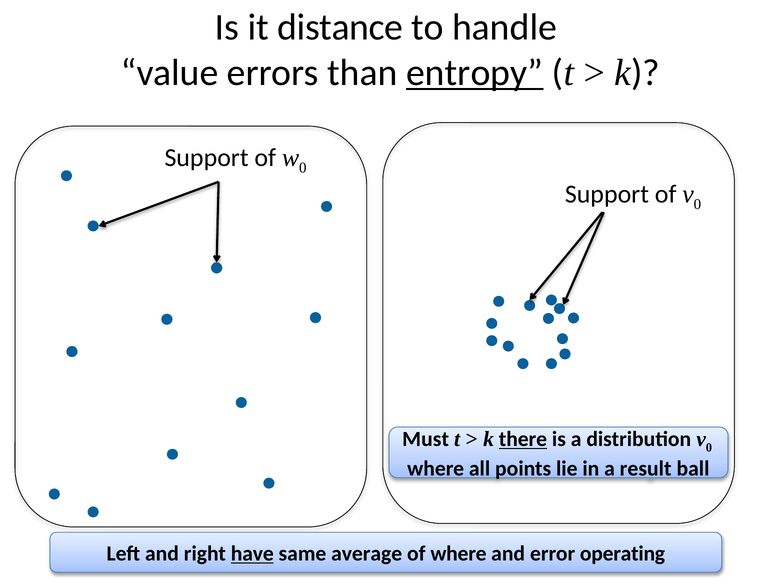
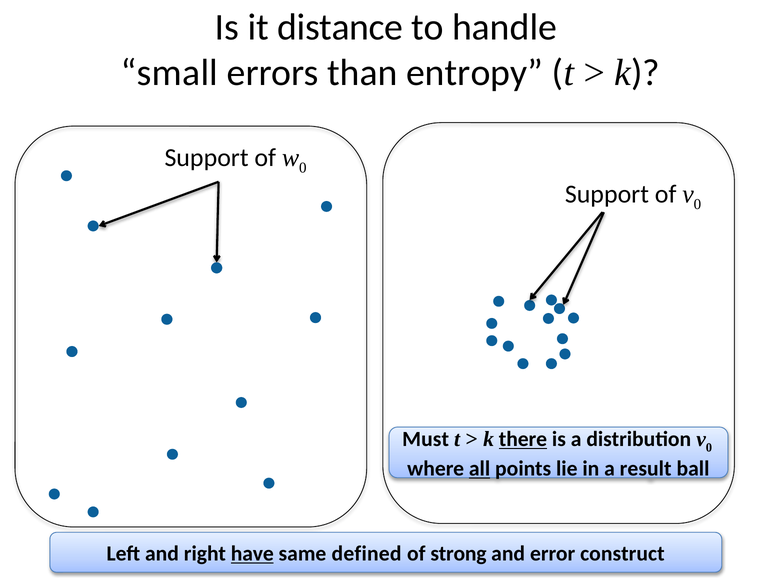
value: value -> small (170, 73)
entropy underline: present -> none (475, 73)
all underline: none -> present (480, 468)
average: average -> defined (367, 554)
of where: where -> strong (458, 554)
operating: operating -> construct (622, 554)
